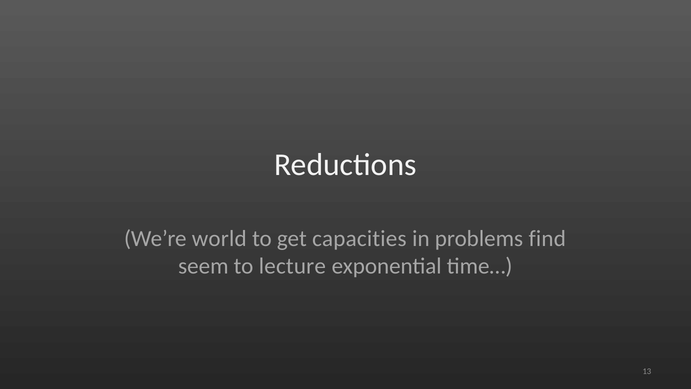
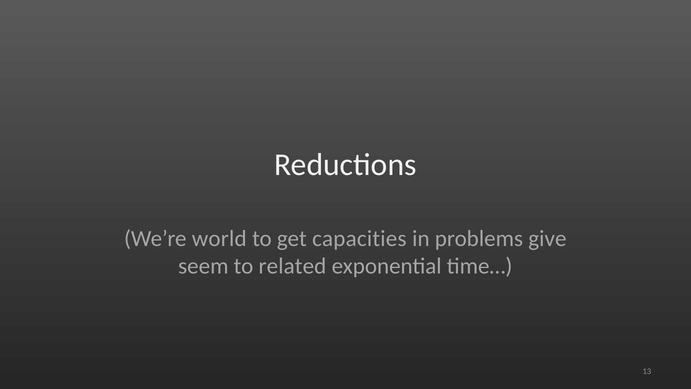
find: find -> give (547, 238)
lecture: lecture -> related (292, 266)
